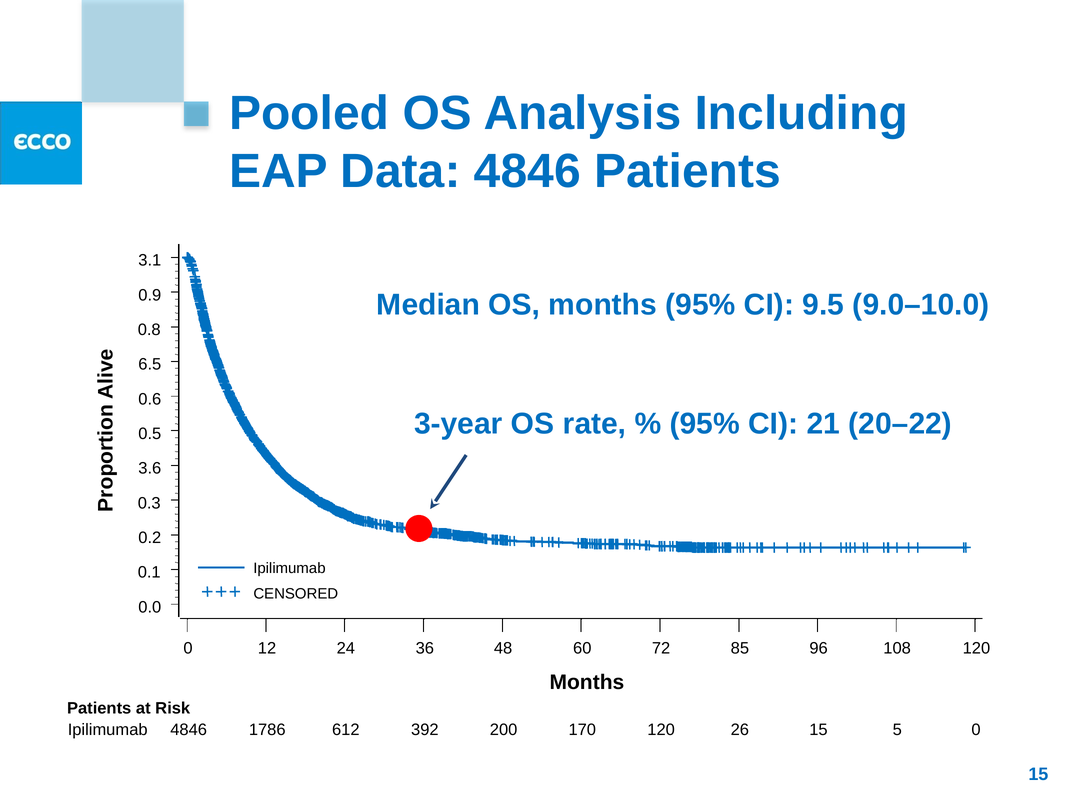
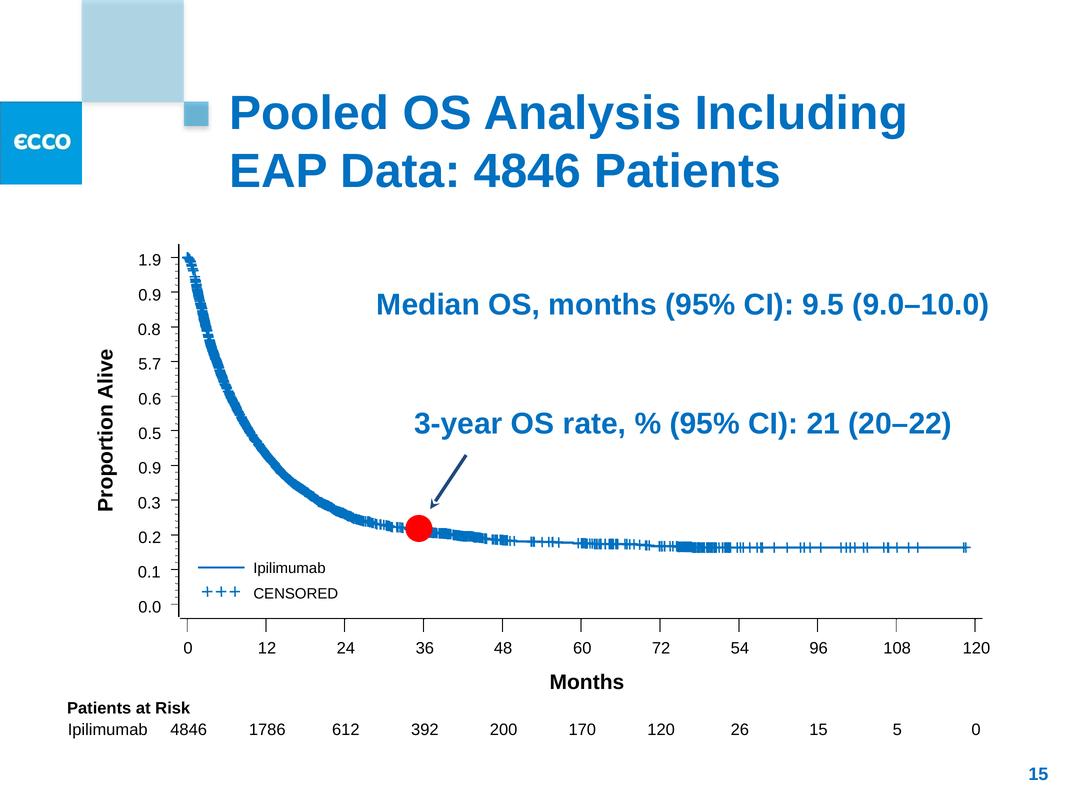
3.1: 3.1 -> 1.9 (150, 260)
6.5: 6.5 -> 5.7 (150, 364)
3.6: 3.6 -> 0.9 (150, 468)
85: 85 -> 54 (740, 648)
